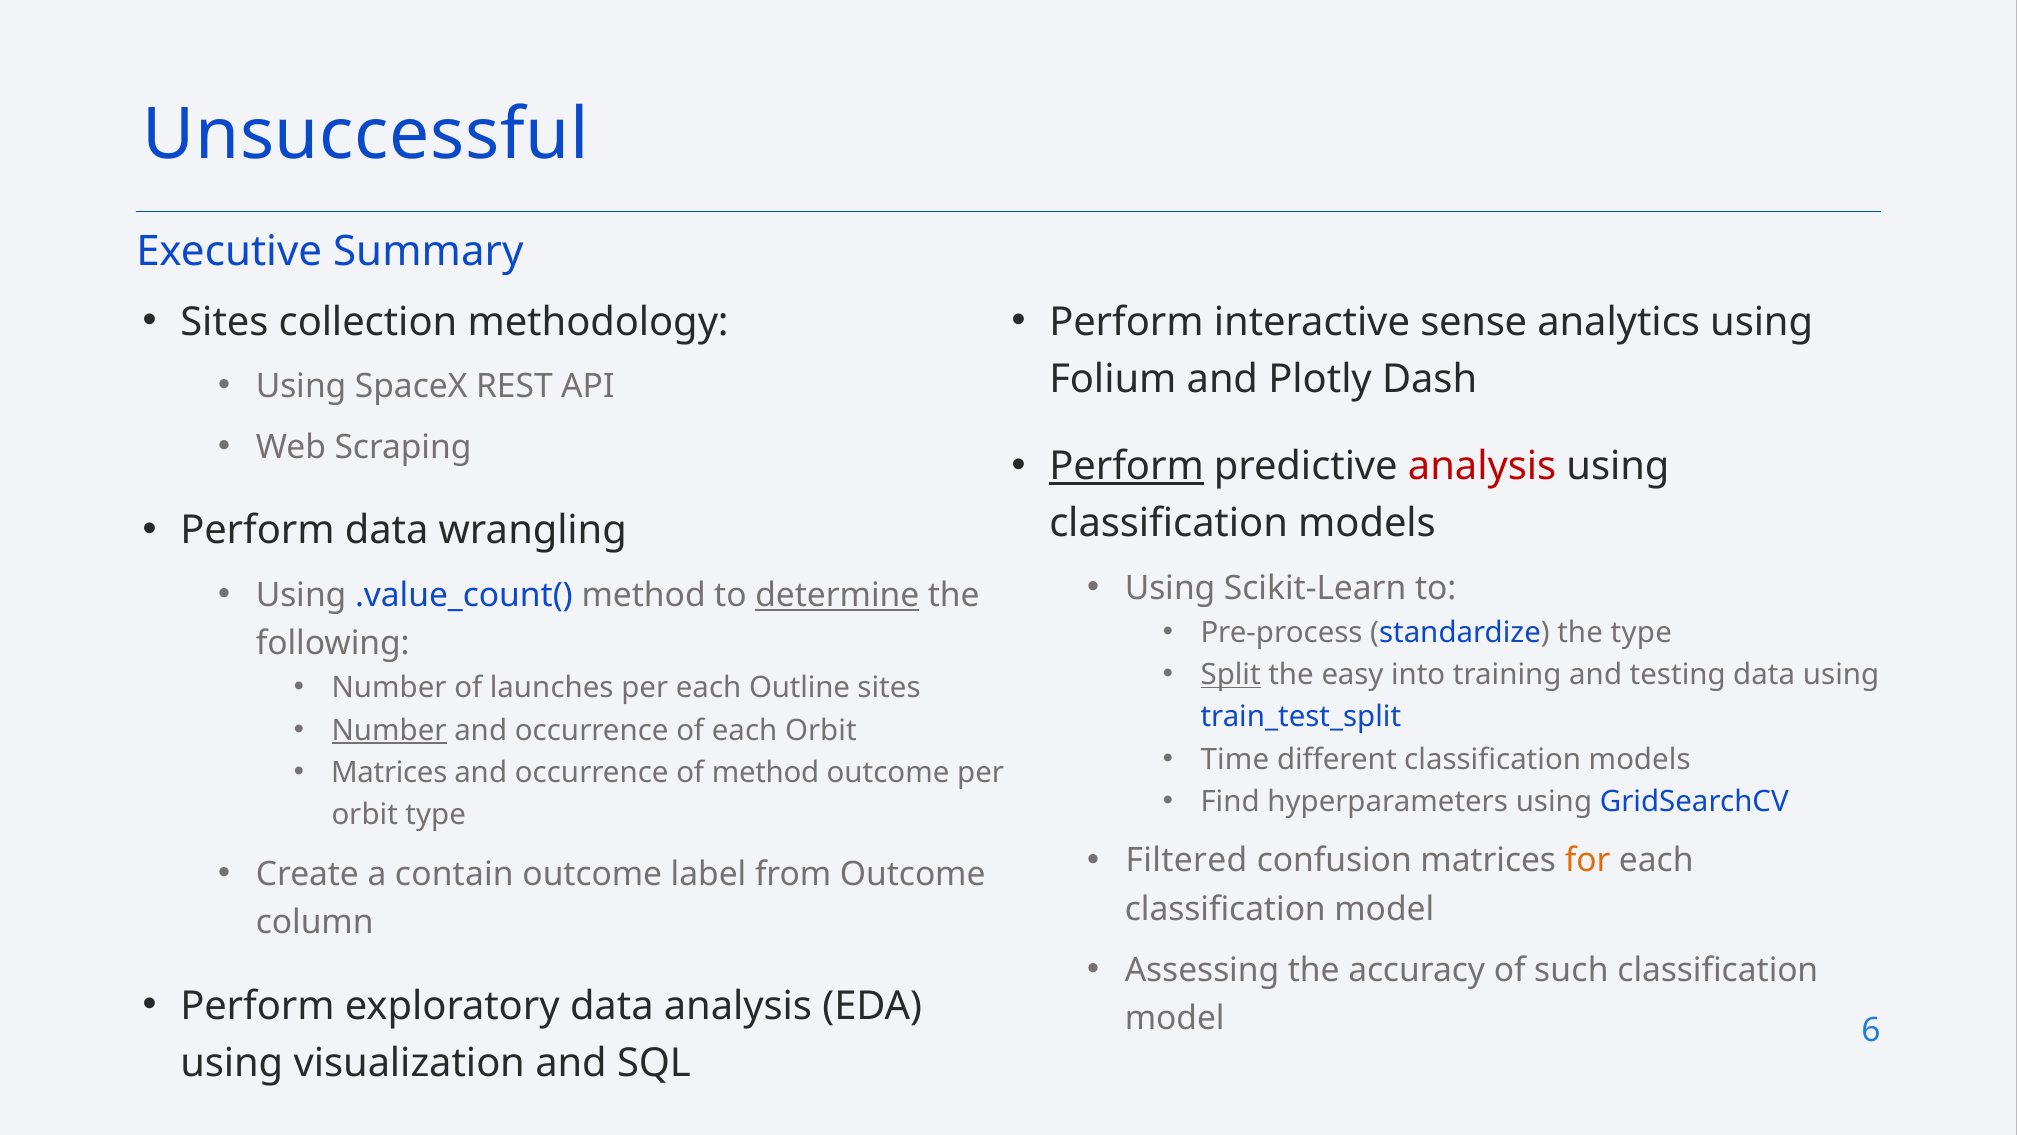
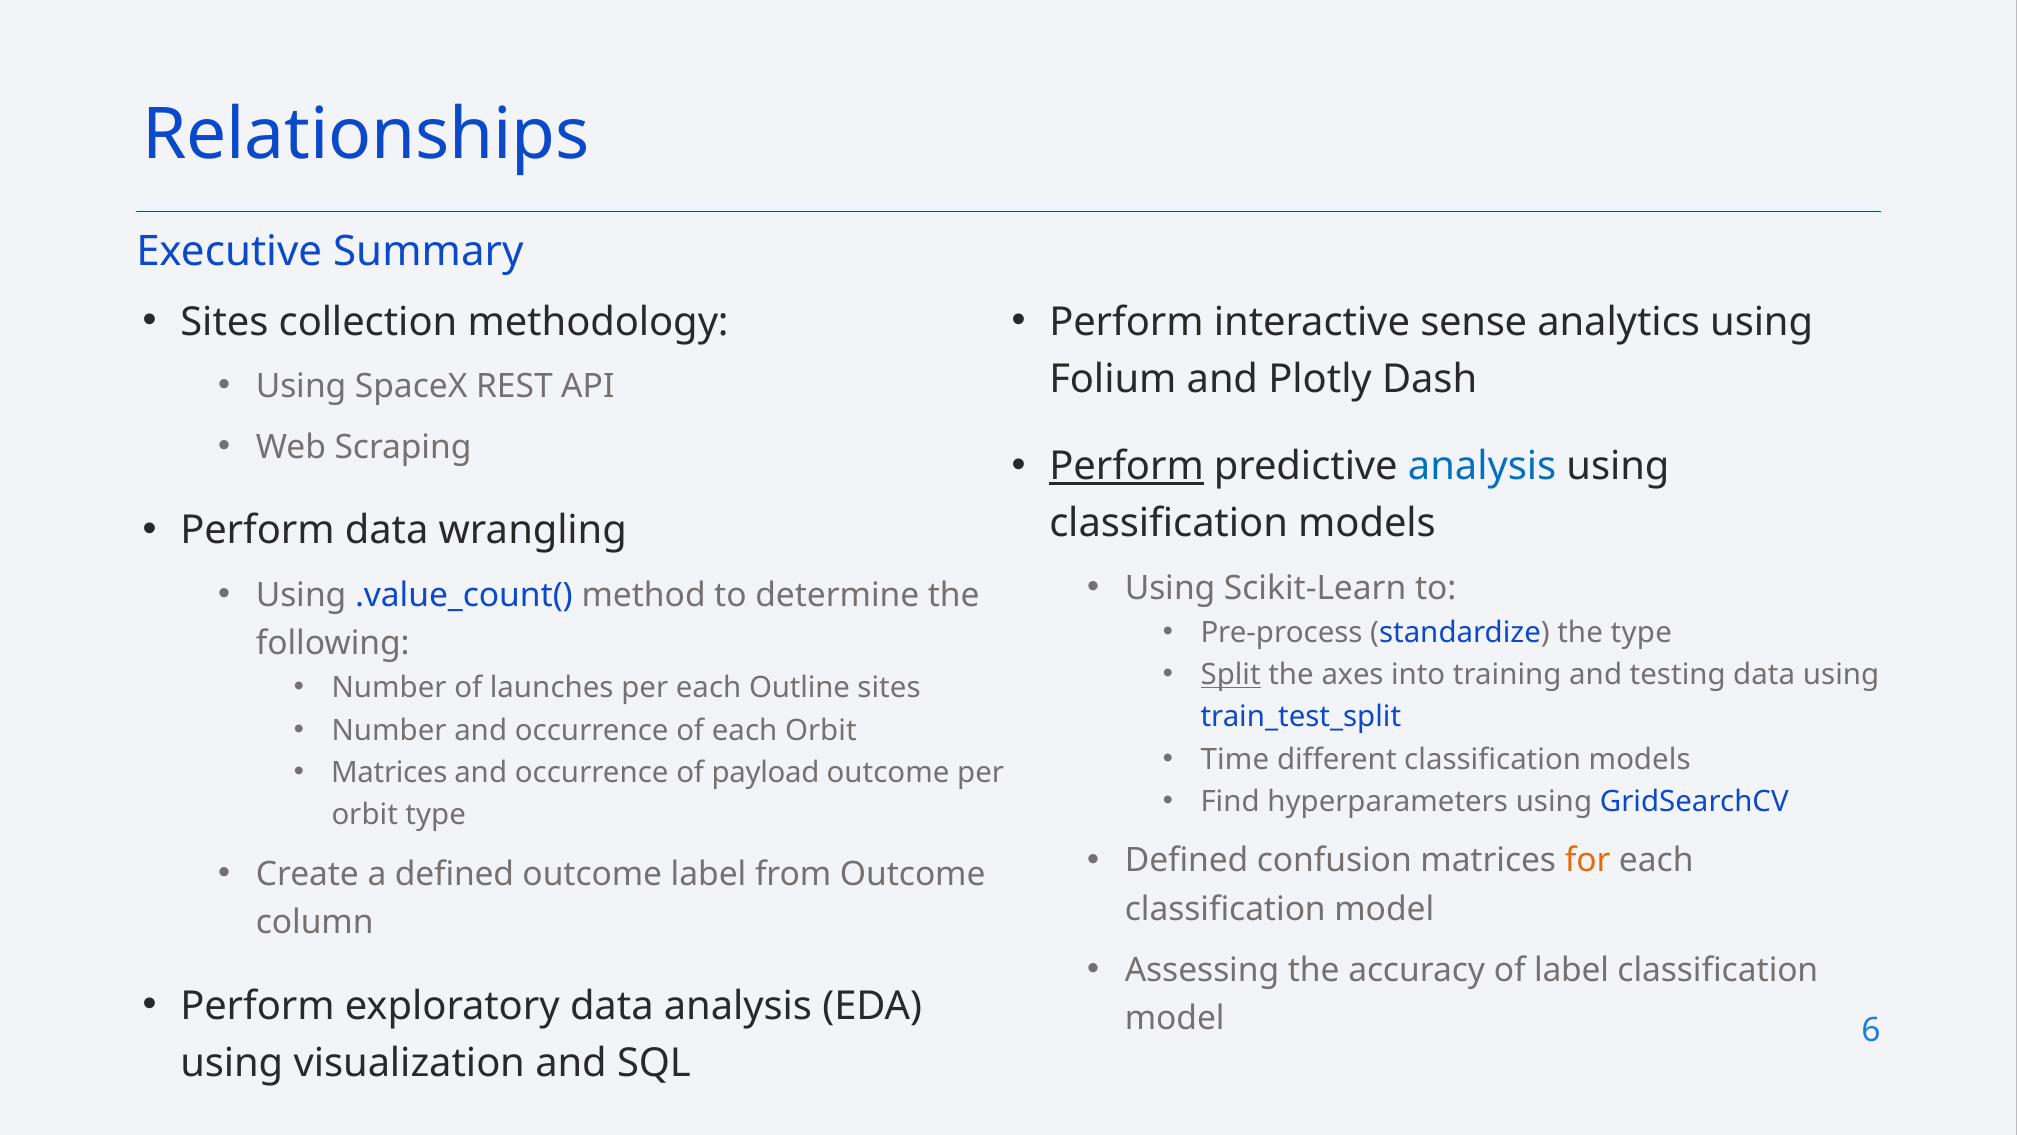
Unsuccessful: Unsuccessful -> Relationships (366, 135)
analysis colour: red -> blue (1482, 466)
determine underline: present -> none (837, 595)
easy: easy -> axes (1352, 675)
Number underline: present -> none (389, 730)
of method: method -> payload (765, 773)
Filtered: Filtered -> Defined (1187, 860)
a contain: contain -> defined (455, 874)
of such: such -> label (1572, 970)
